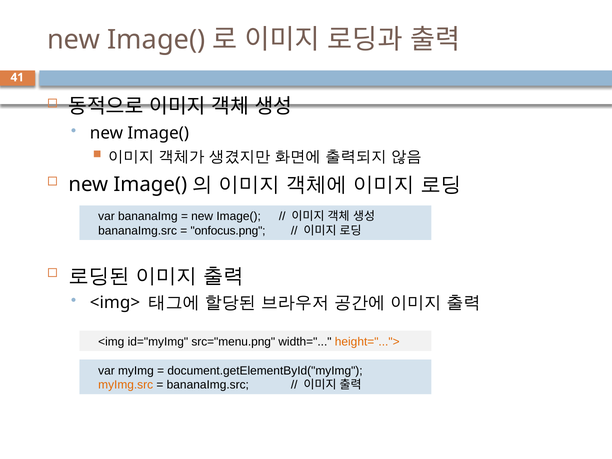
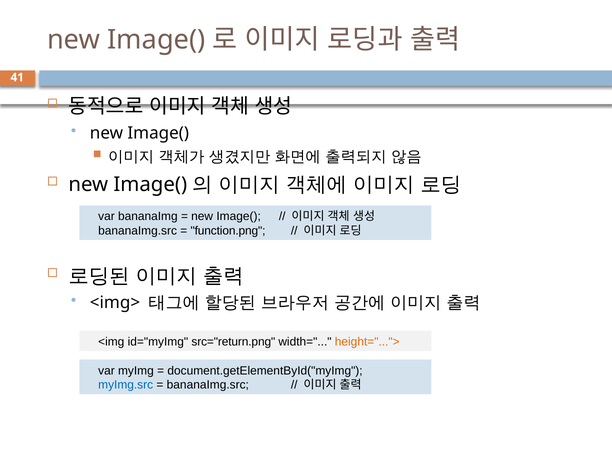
onfocus.png: onfocus.png -> function.png (228, 231)
src="menu.png: src="menu.png -> src="return.png (233, 342)
myImg.src colour: orange -> blue (126, 385)
